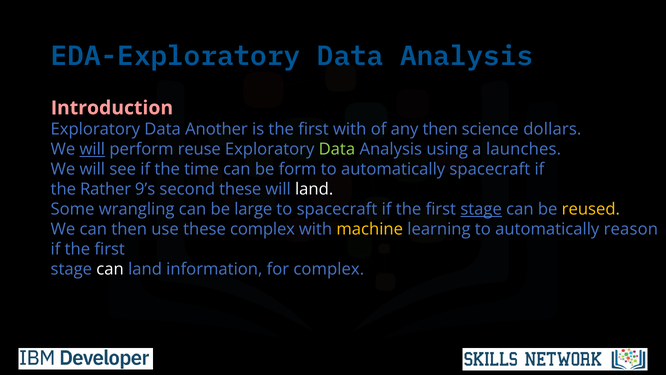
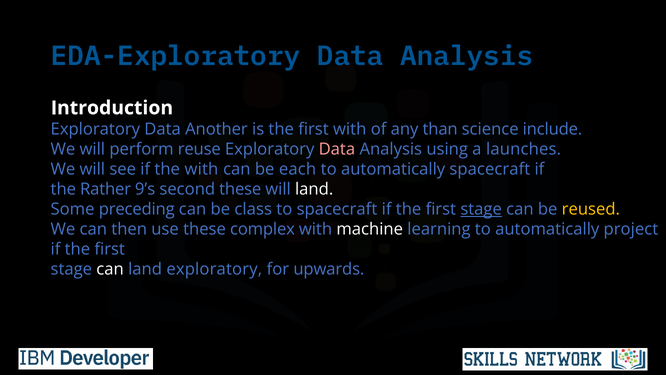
Introduction colour: pink -> white (112, 108)
any then: then -> than (440, 129)
dollars: dollars -> include (552, 129)
will underline: present -> none (92, 149)
Data colour: light green -> pink (337, 149)
the time: time -> with (201, 169)
form: form -> each (298, 169)
wrangling: wrangling -> preceding (137, 209)
large: large -> class (253, 209)
machine colour: yellow -> white (370, 229)
reason: reason -> project (631, 229)
land information: information -> exploratory (214, 269)
for complex: complex -> upwards (329, 269)
